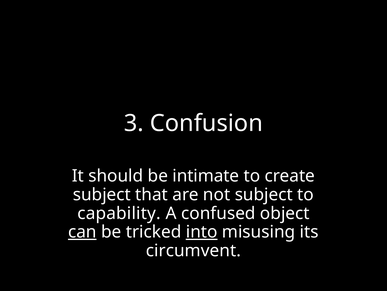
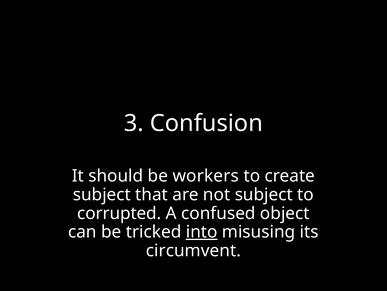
intimate: intimate -> workers (206, 176)
capability: capability -> corrupted (119, 213)
can underline: present -> none (82, 231)
